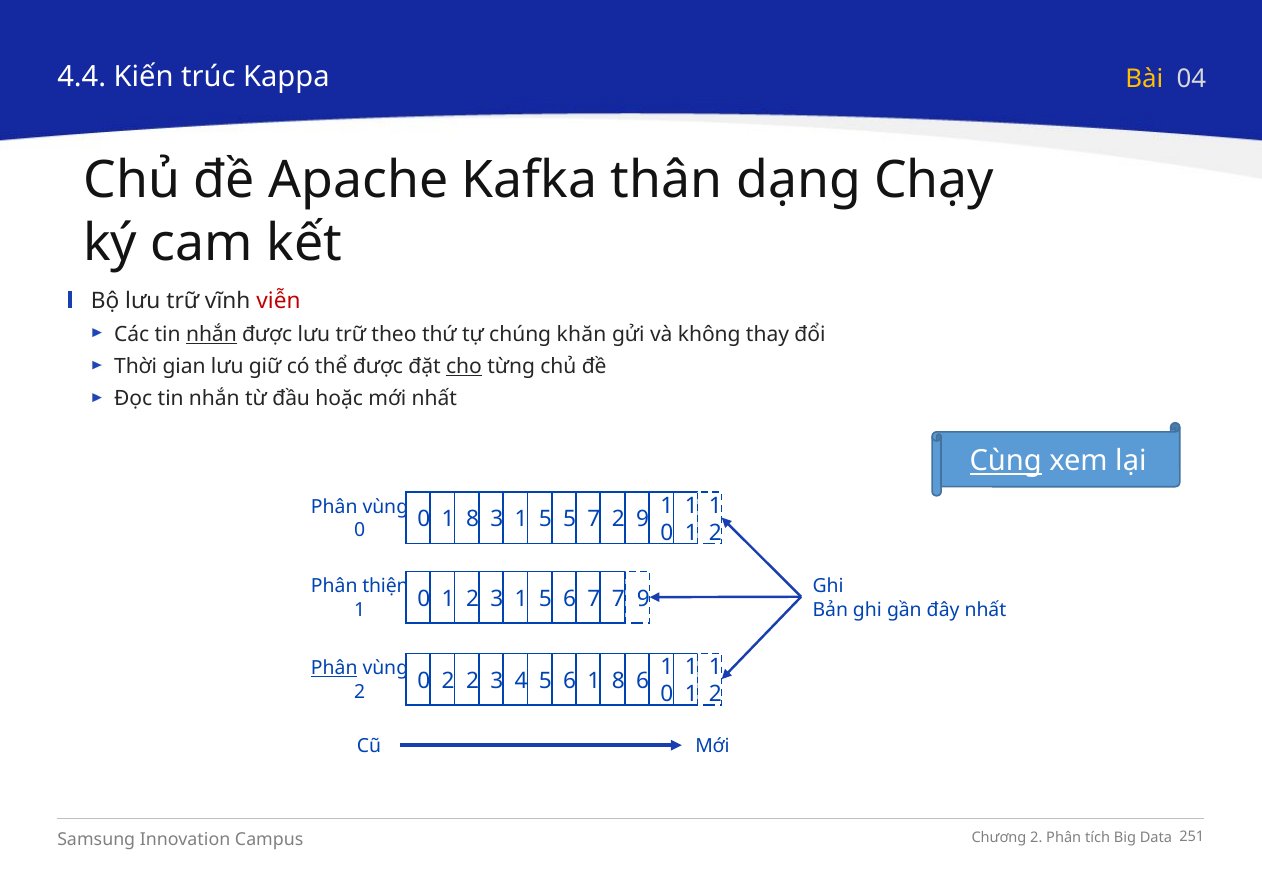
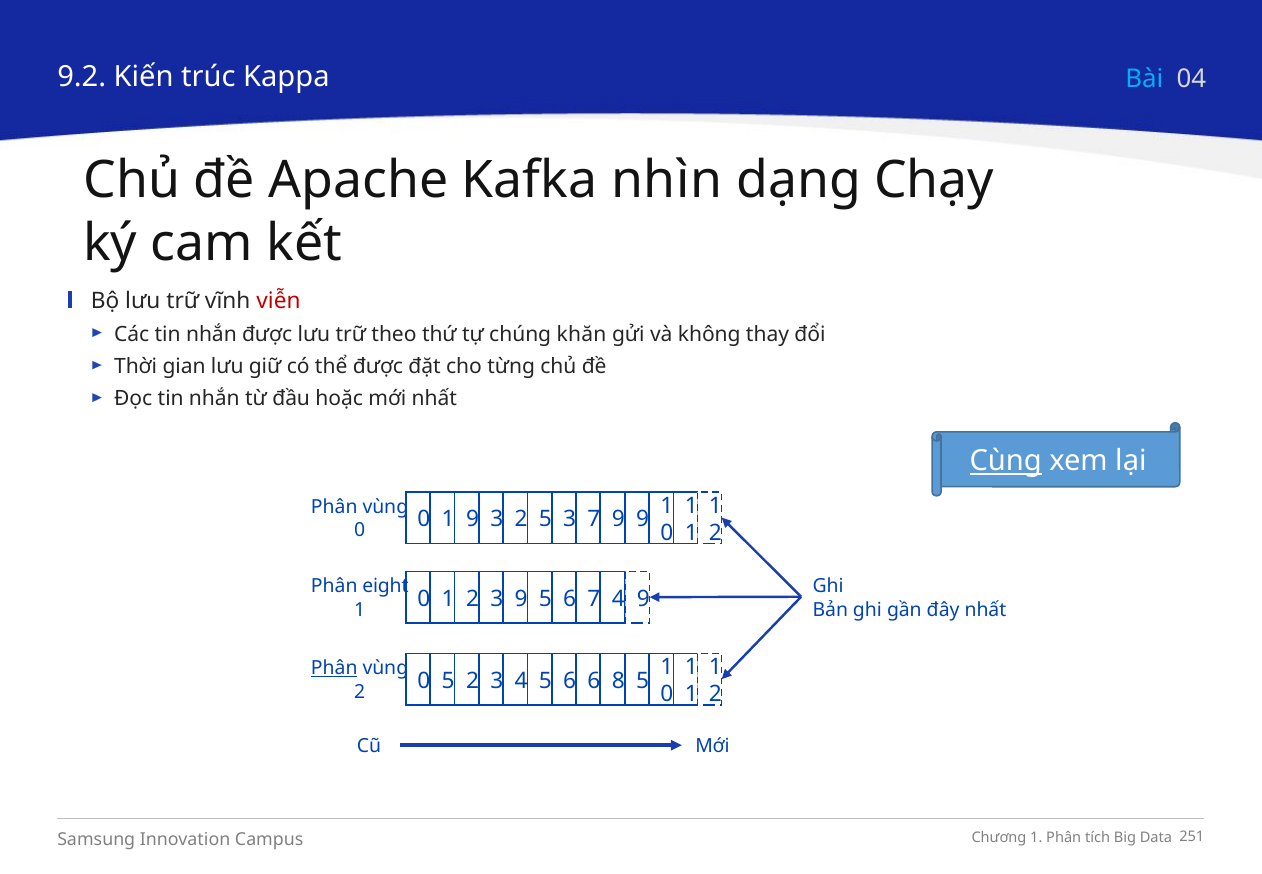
4.4: 4.4 -> 9.2 (82, 77)
Bài colour: yellow -> light blue (1144, 79)
thân: thân -> nhìn (667, 181)
nhắn underline: present -> none (211, 334)
cho underline: present -> none (464, 366)
0 1 8: 8 -> 9 (472, 519)
1: 1 -> 2 (521, 519)
5 5: 5 -> 3 (570, 519)
7 2: 2 -> 9 (618, 519)
thiện: thiện -> eight (385, 586)
2 3 1: 1 -> 9 (521, 599)
7 7: 7 -> 4 (618, 599)
0 2: 2 -> 5 (448, 680)
5 6 1: 1 -> 6 (594, 680)
8 6: 6 -> 5 (643, 680)
2: 2 -> 1 (1036, 838)
